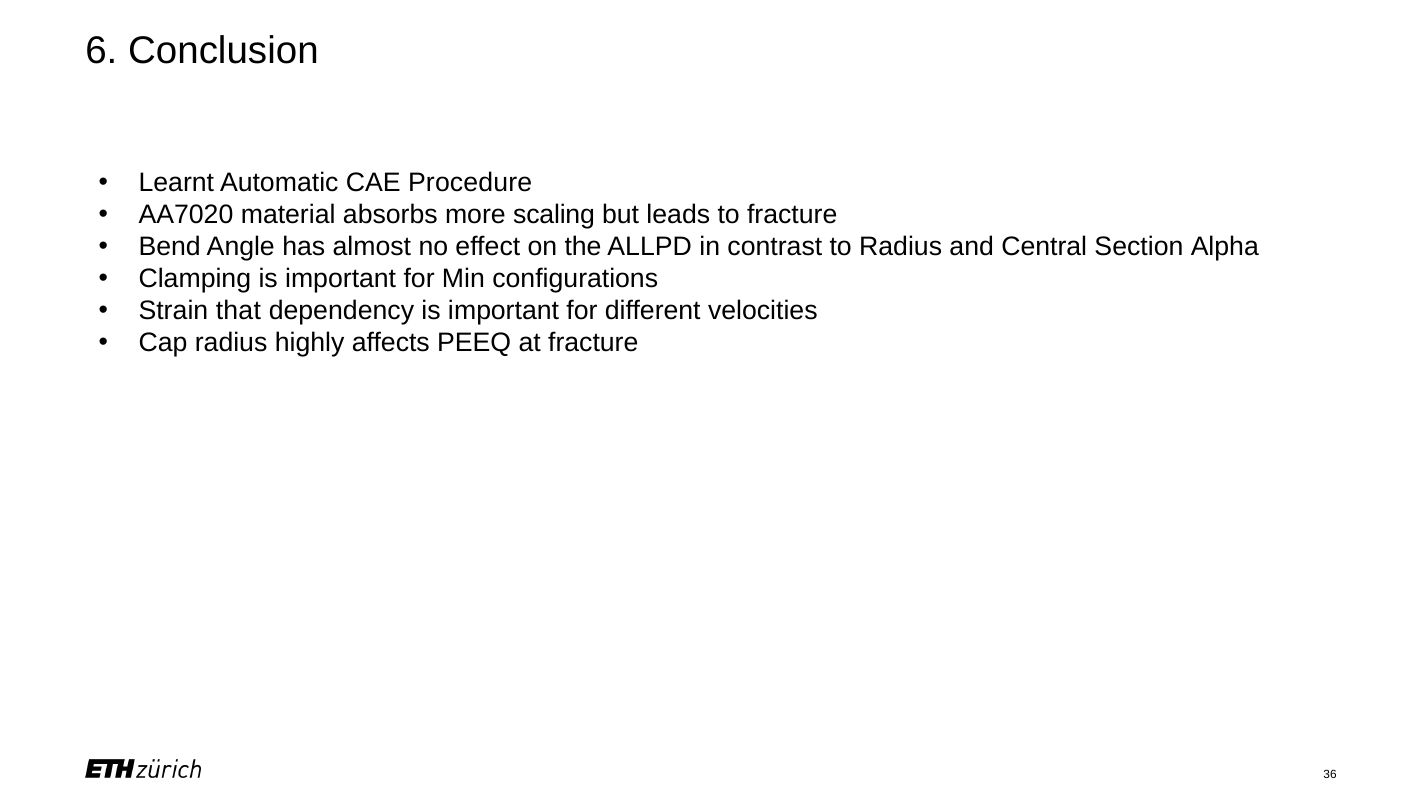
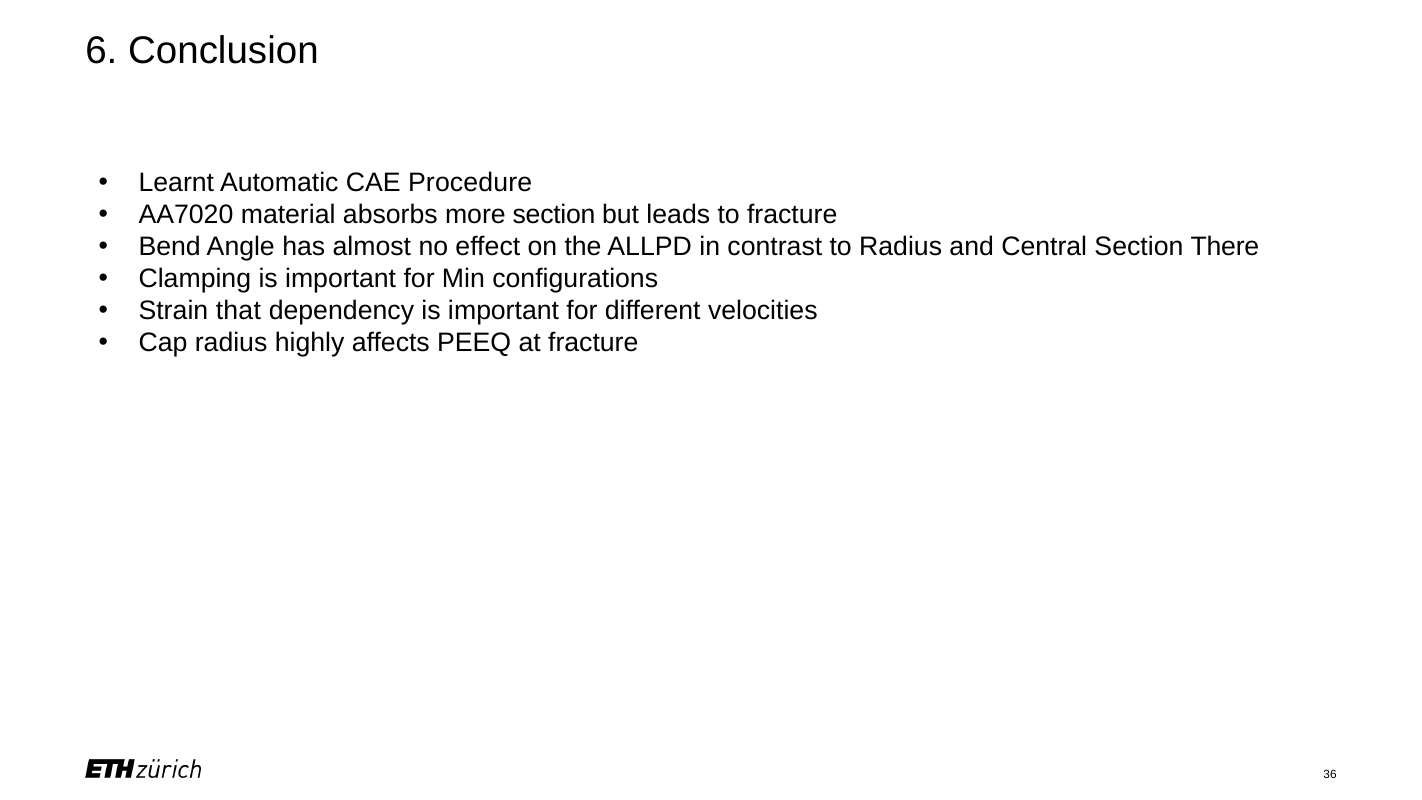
more scaling: scaling -> section (554, 215)
Alpha: Alpha -> There (1225, 247)
